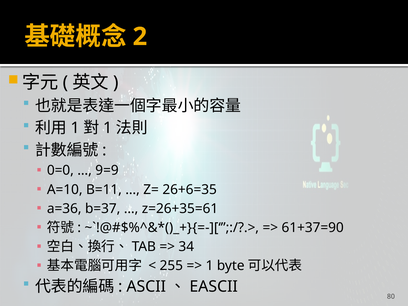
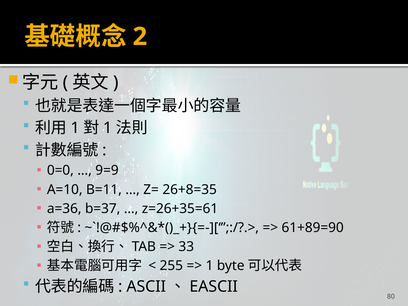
26+6=35: 26+6=35 -> 26+8=35 (190, 190)
61+37=90: 61+37=90 -> 61+89=90 (313, 228)
34: 34 -> 33 (186, 247)
